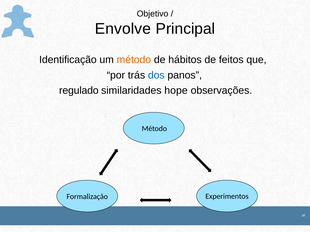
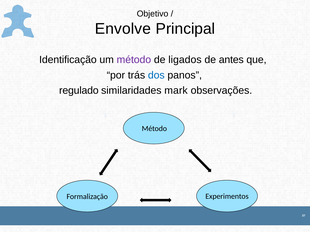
método colour: orange -> purple (134, 60)
hábitos: hábitos -> ligados (185, 60)
feitos: feitos -> antes (231, 60)
hope: hope -> mark (176, 91)
